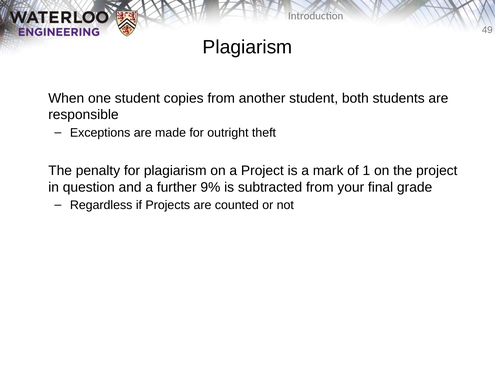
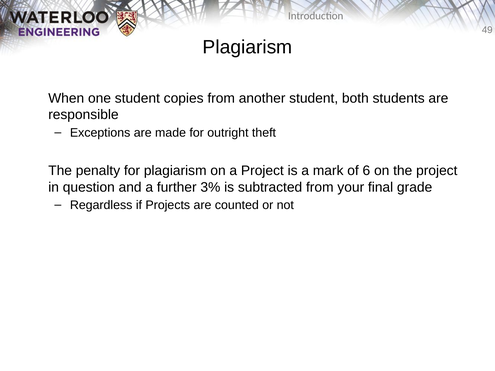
1: 1 -> 6 (366, 171)
9%: 9% -> 3% (210, 187)
